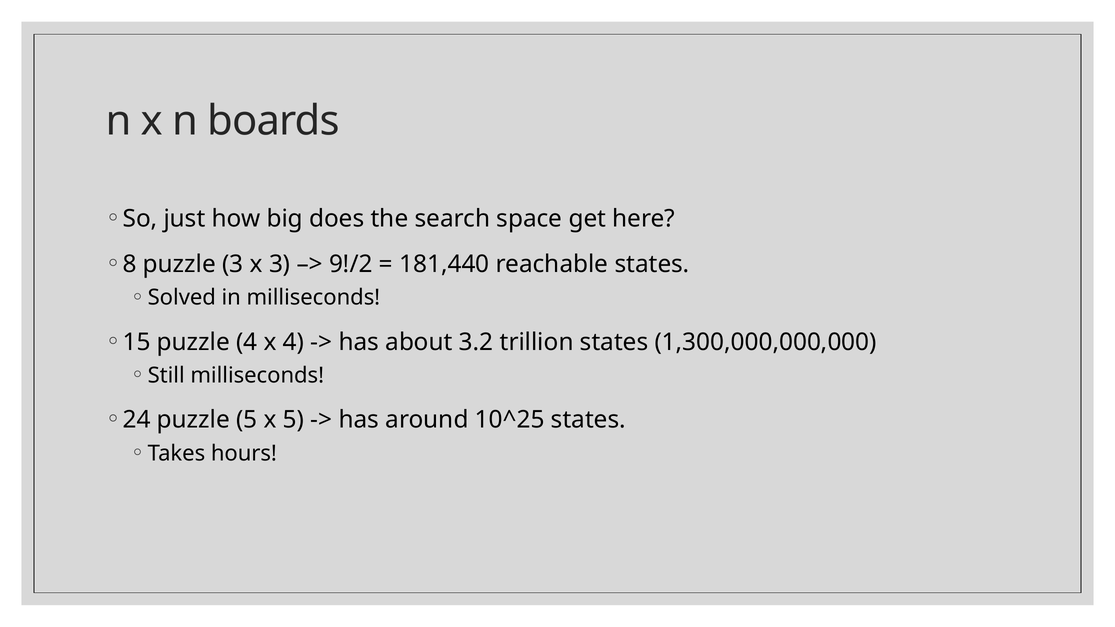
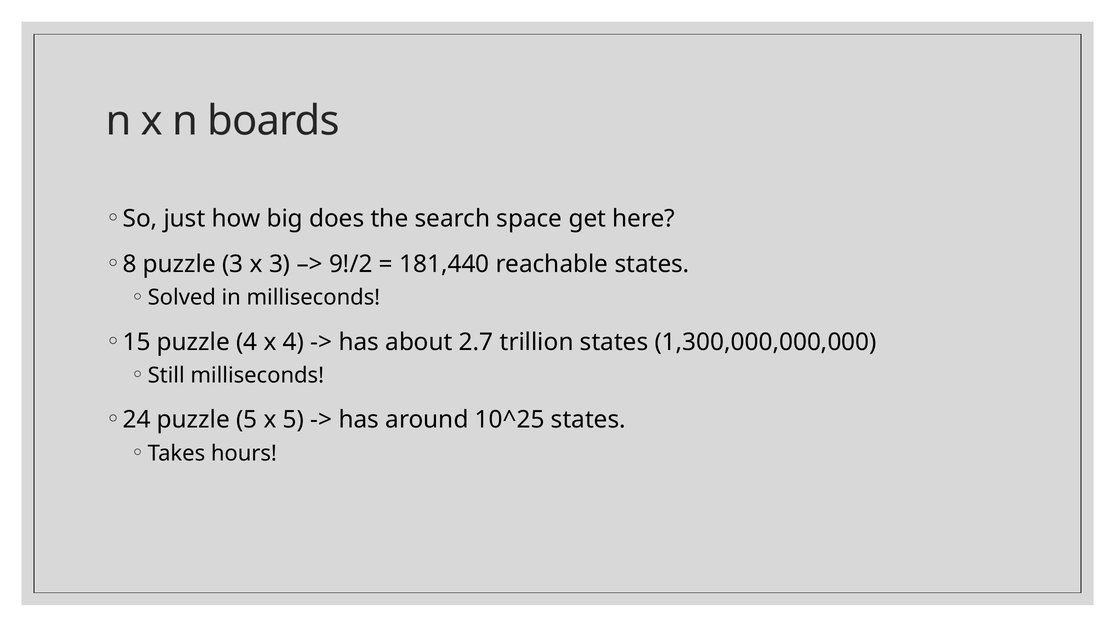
3.2: 3.2 -> 2.7 (476, 342)
